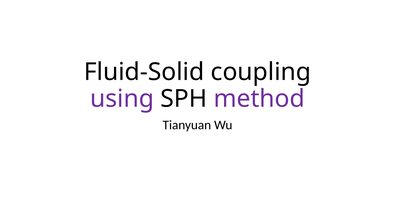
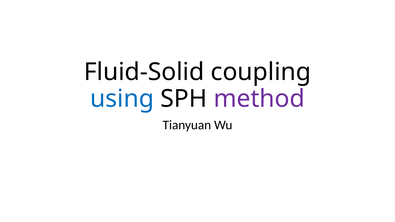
using colour: purple -> blue (122, 99)
